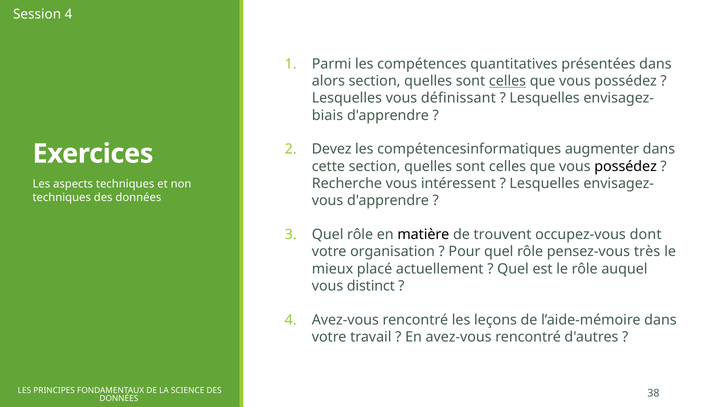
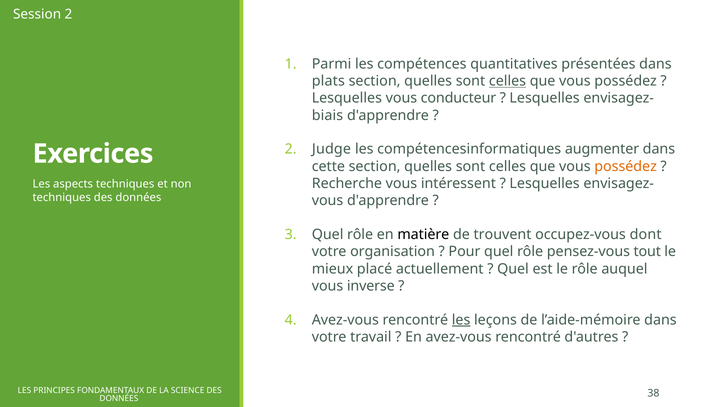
Session 4: 4 -> 2 (68, 14)
alors: alors -> plats (328, 81)
définissant: définissant -> conducteur (458, 98)
Devez: Devez -> Judge (331, 149)
possédez colour: black -> orange (626, 166)
très: très -> tout (647, 251)
distinct: distinct -> inverse (371, 286)
les underline: none -> present (461, 320)
